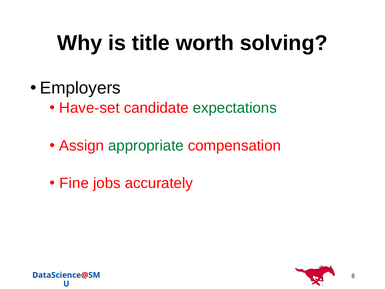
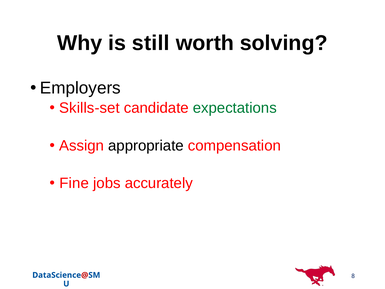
title: title -> still (151, 43)
Have-set: Have-set -> Skills-set (89, 108)
appropriate colour: green -> black (146, 146)
